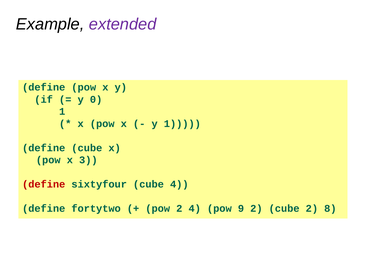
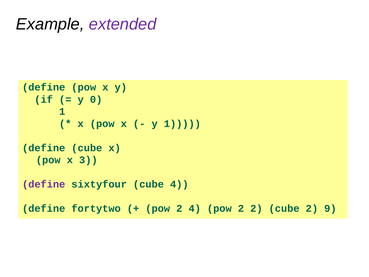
define colour: red -> purple (44, 184)
4 pow 9: 9 -> 2 (241, 208)
8: 8 -> 9 (330, 208)
